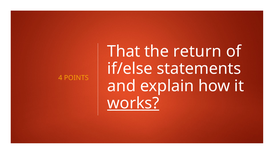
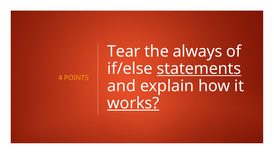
That: That -> Tear (124, 51)
return: return -> always (198, 51)
statements underline: none -> present (199, 69)
